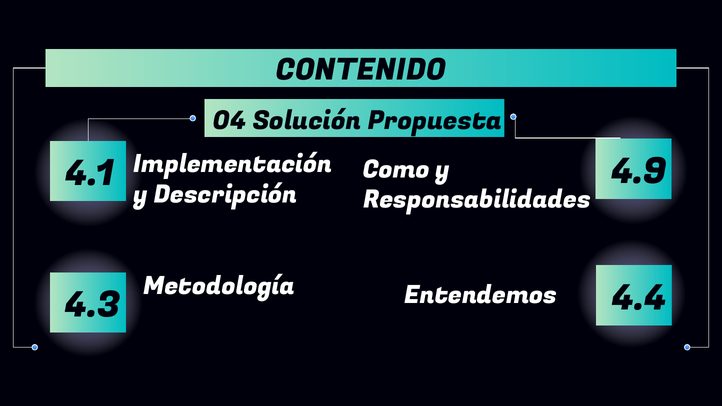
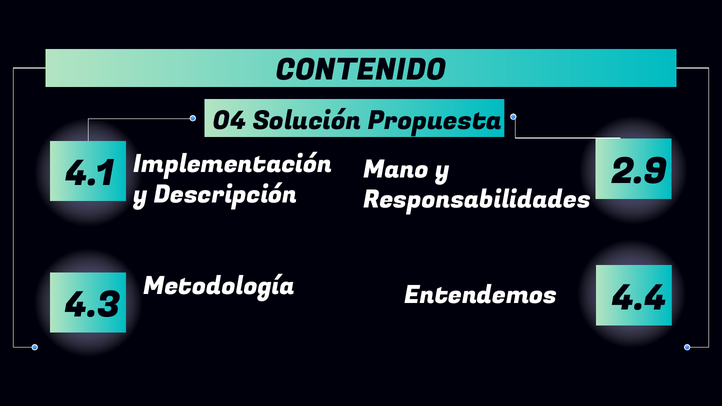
4.9: 4.9 -> 2.9 (639, 171)
Como: Como -> Mano (396, 169)
